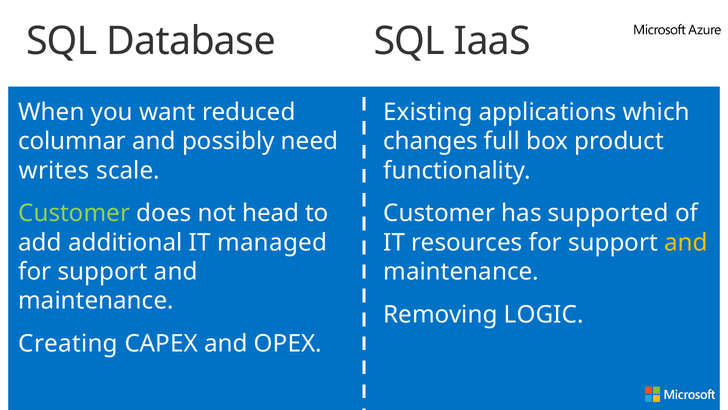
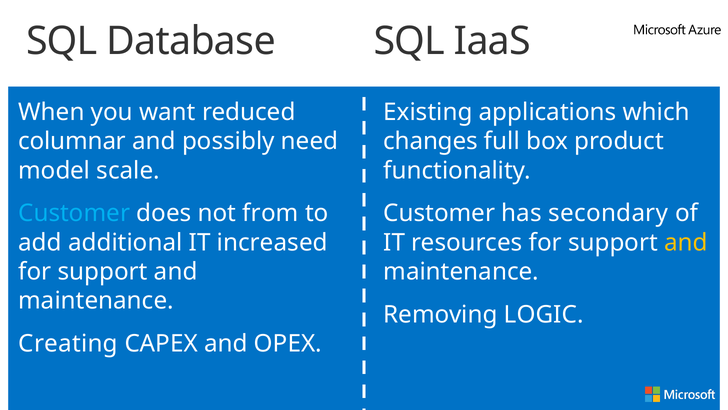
writes: writes -> model (54, 170)
Customer colour: light green -> light blue (74, 213)
head: head -> from (271, 213)
supported: supported -> secondary (608, 213)
managed: managed -> increased (272, 242)
